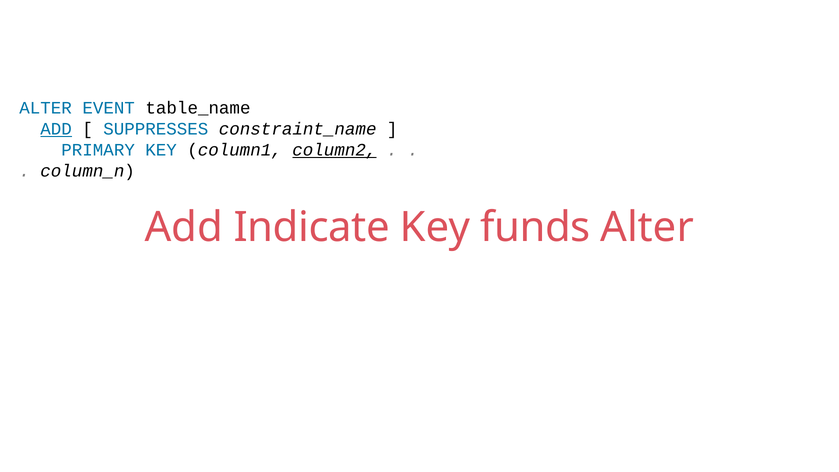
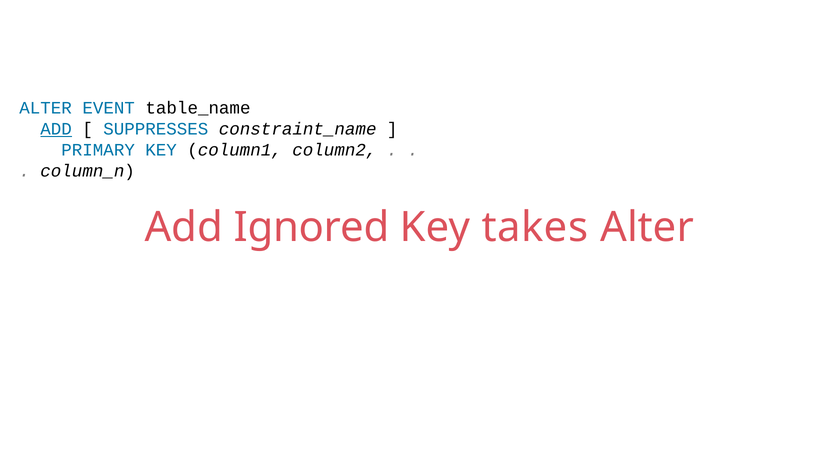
column2 underline: present -> none (334, 150)
Indicate: Indicate -> Ignored (312, 228)
funds: funds -> takes (535, 228)
